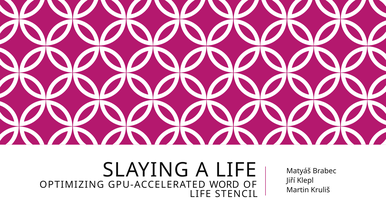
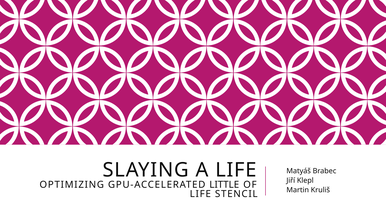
WORD: WORD -> LITTLE (224, 185)
